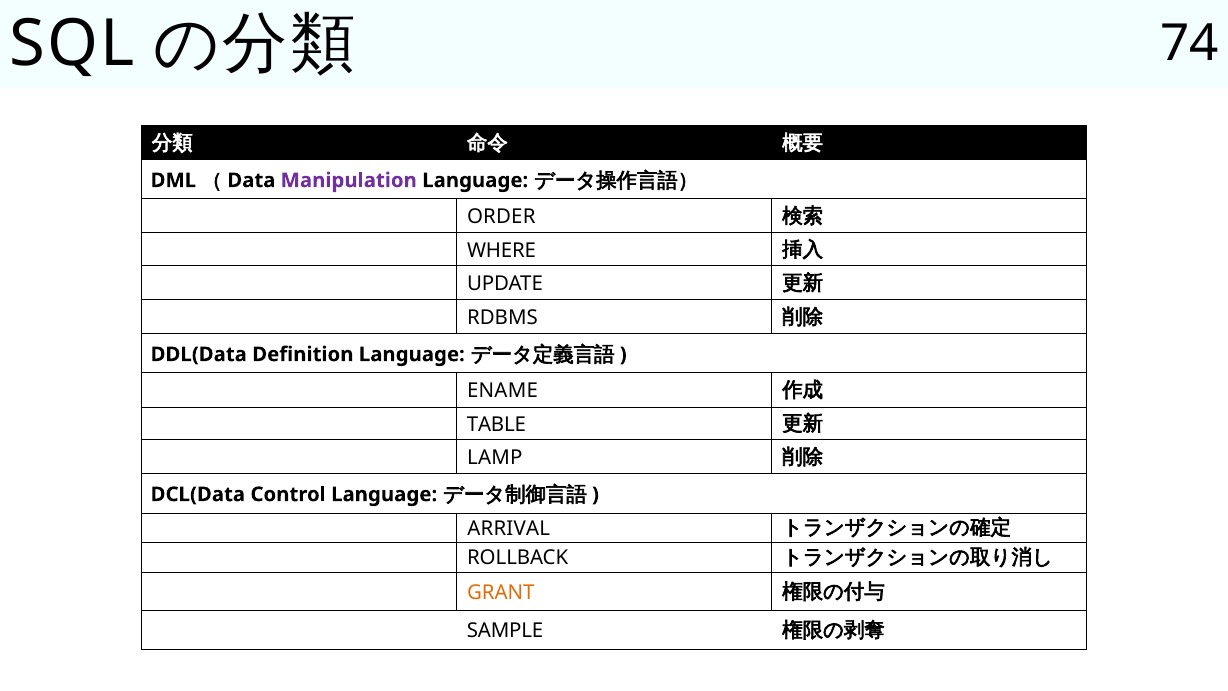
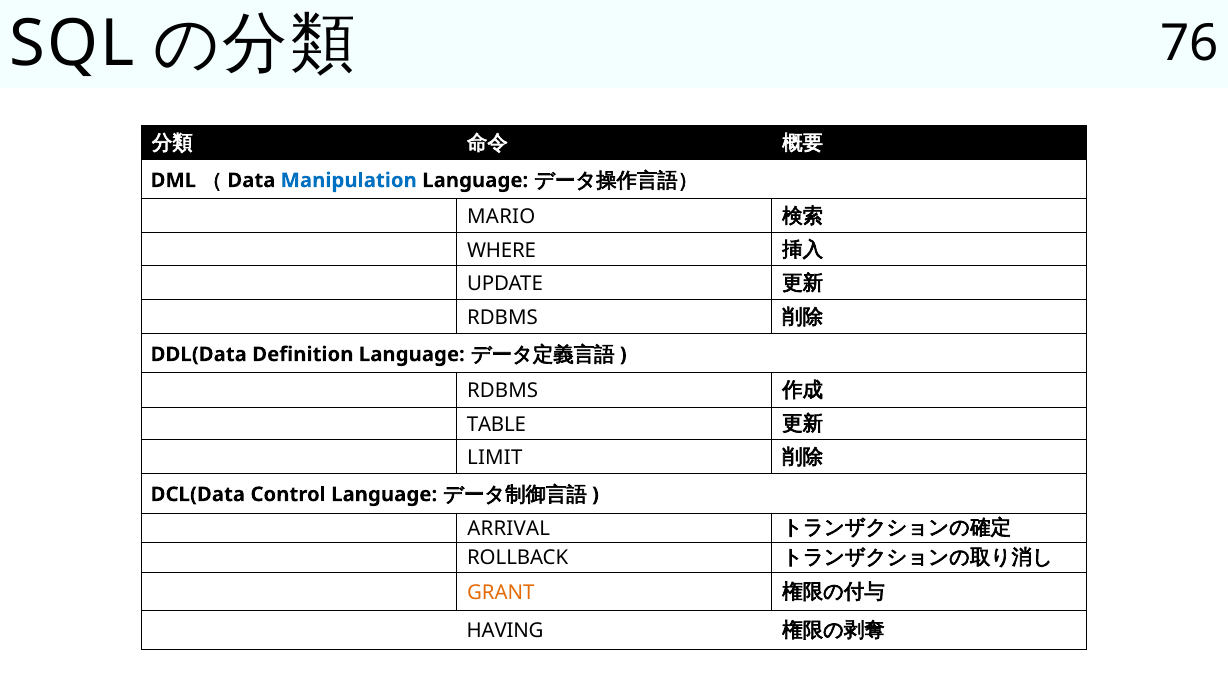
74: 74 -> 76 (1190, 43)
Manipulation colour: purple -> blue (349, 180)
ORDER: ORDER -> MARIO (501, 217)
ENAME: ENAME -> RDBMS (503, 391)
LAMP: LAMP -> LIMIT (495, 458)
SAMPLE: SAMPLE -> HAVING (505, 631)
